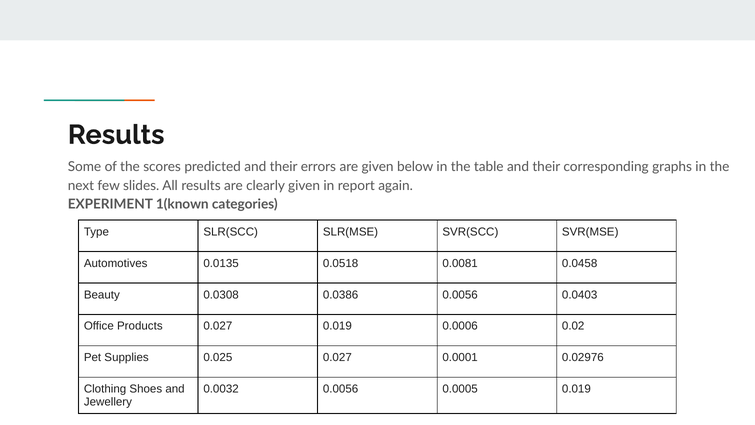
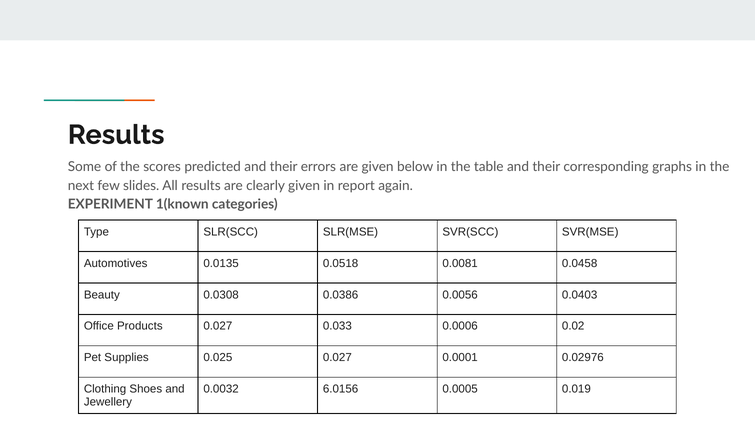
0.027 0.019: 0.019 -> 0.033 (337, 326)
0.0032 0.0056: 0.0056 -> 6.0156 (341, 389)
